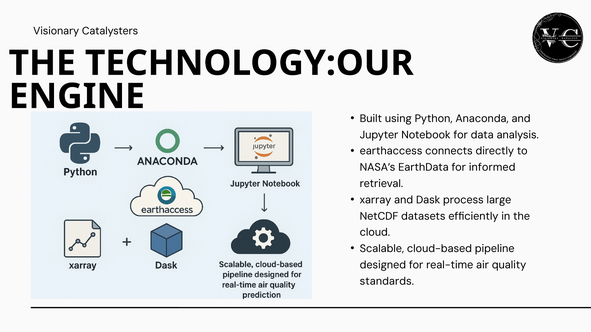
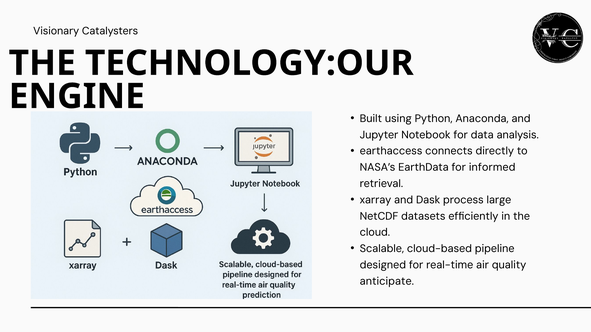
standards: standards -> anticipate (387, 281)
